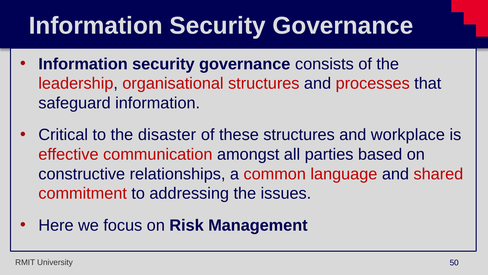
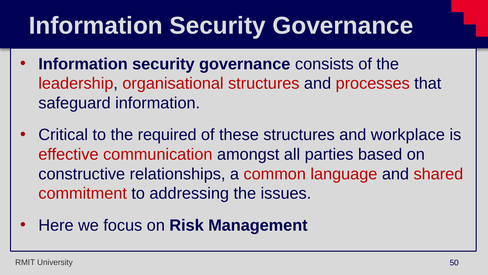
disaster: disaster -> required (167, 135)
